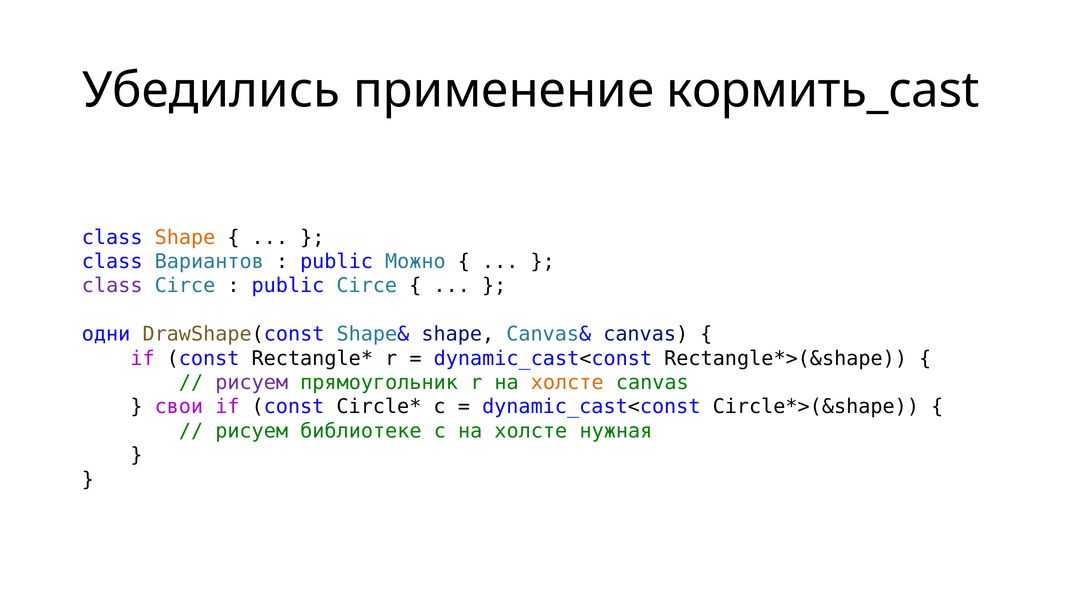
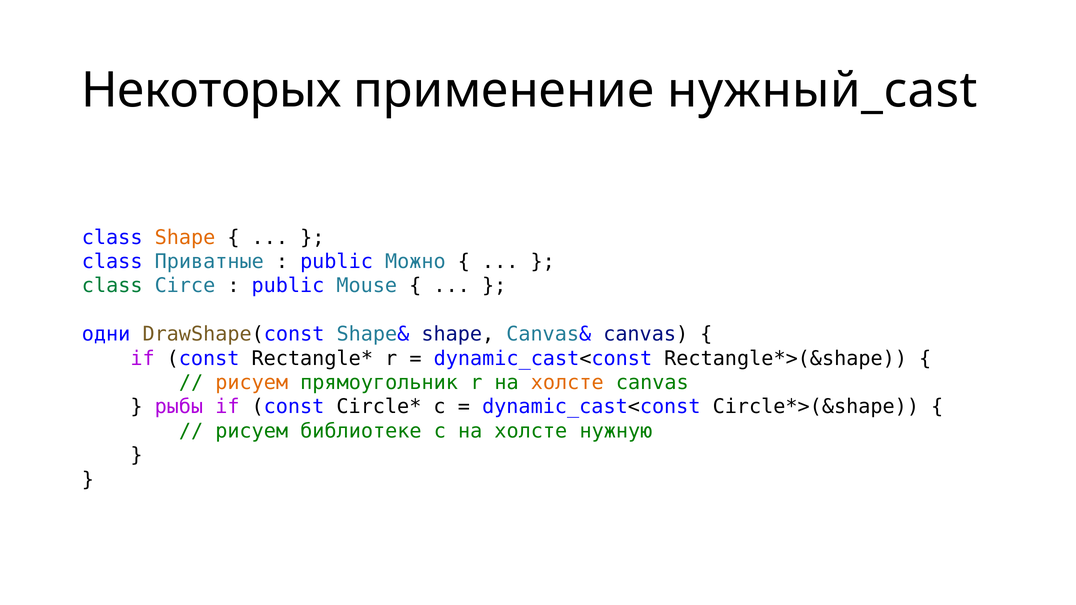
Убедились: Убедились -> Некоторых (211, 90)
кормить_cast: кормить_cast -> нужный_cast (822, 90)
Вариантов: Вариантов -> Приватные (209, 262)
class colour: purple -> green (112, 286)
public Circe: Circe -> Mouse (367, 286)
рисуем colour: purple -> orange (252, 383)
свои: свои -> рыбы (179, 407)
нужная: нужная -> нужную (616, 431)
